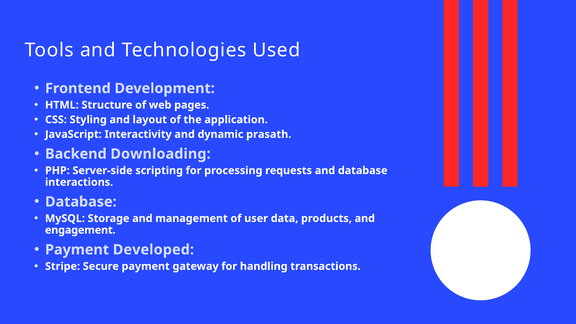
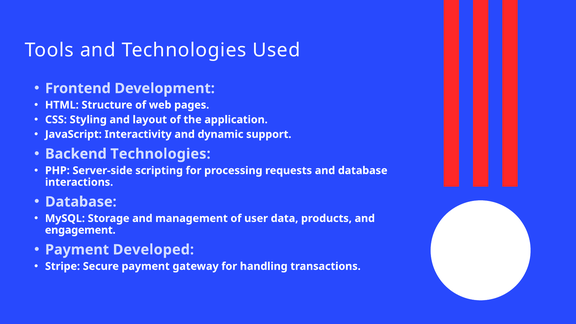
prasath: prasath -> support (269, 134)
Backend Downloading: Downloading -> Technologies (160, 154)
